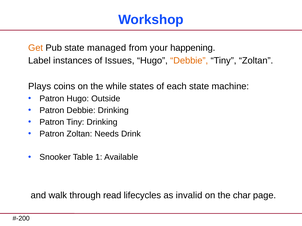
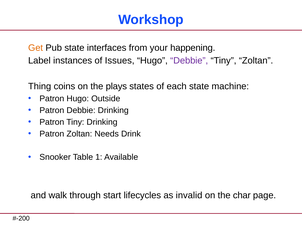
managed: managed -> interfaces (107, 48)
Debbie colour: orange -> purple (189, 61)
Plays: Plays -> Thing (40, 87)
while: while -> plays (116, 87)
read: read -> start (112, 196)
